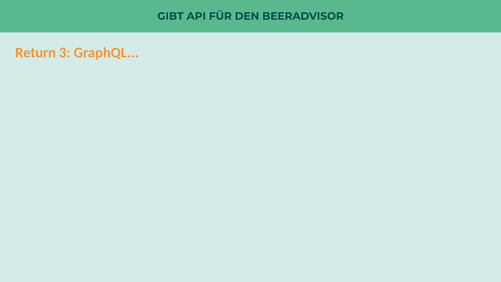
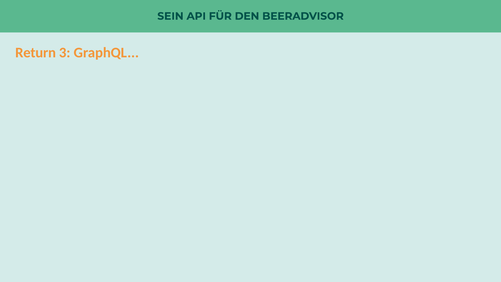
GIBT: GIBT -> SEIN (170, 16)
